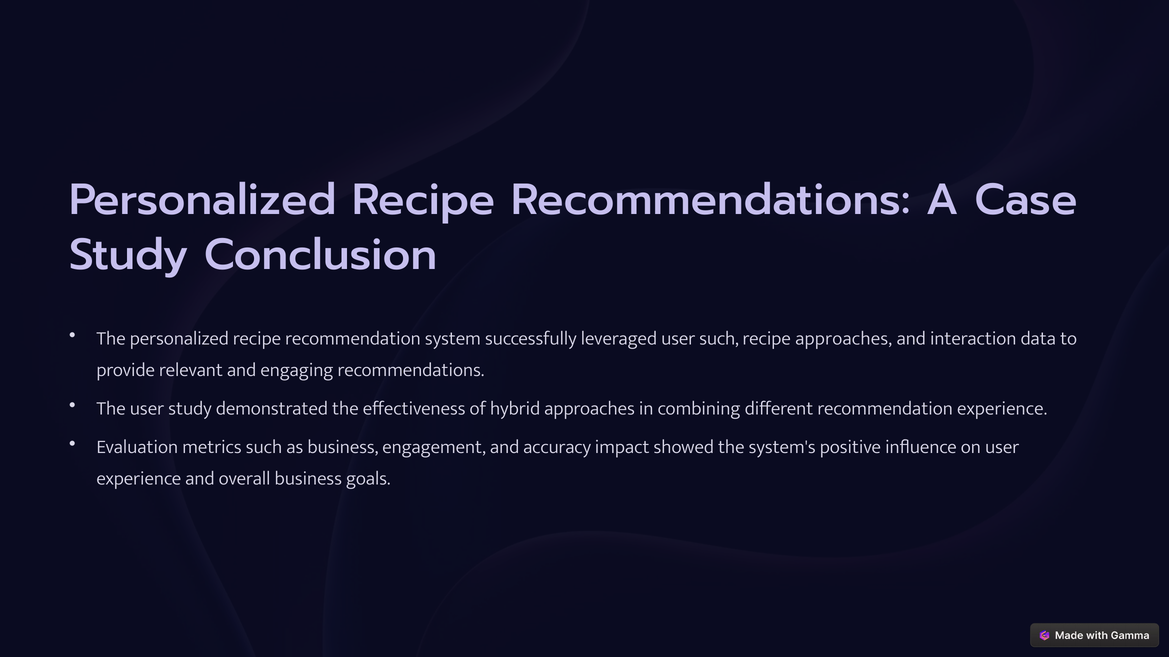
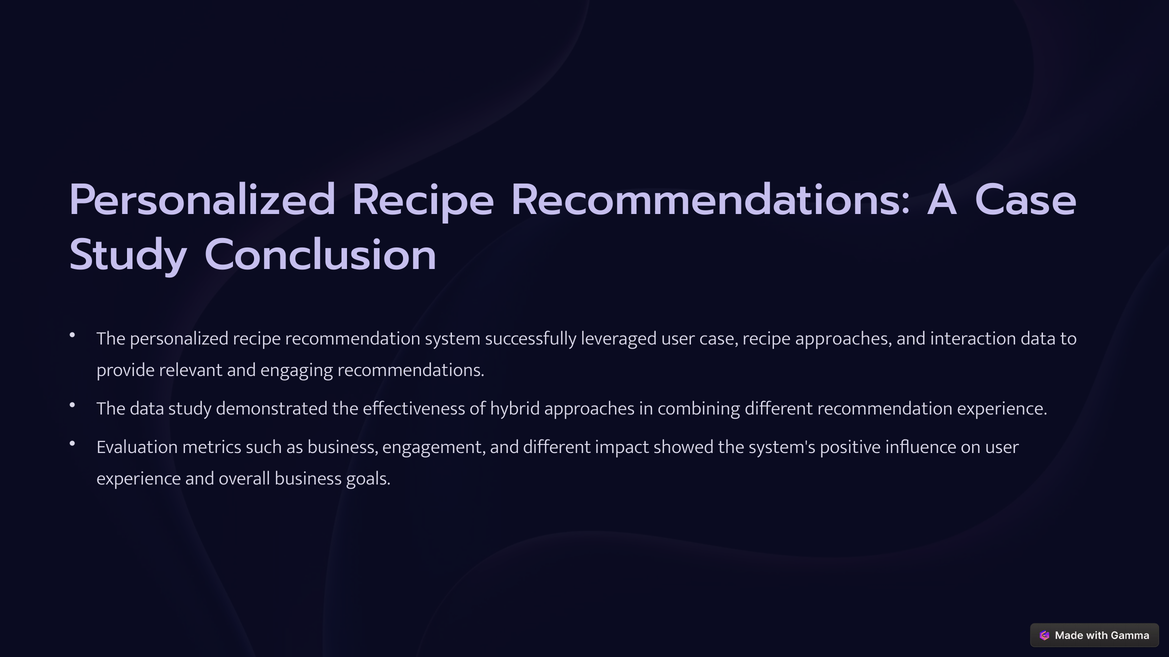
user such: such -> case (719, 339)
The user: user -> data (147, 409)
and accuracy: accuracy -> different (557, 447)
